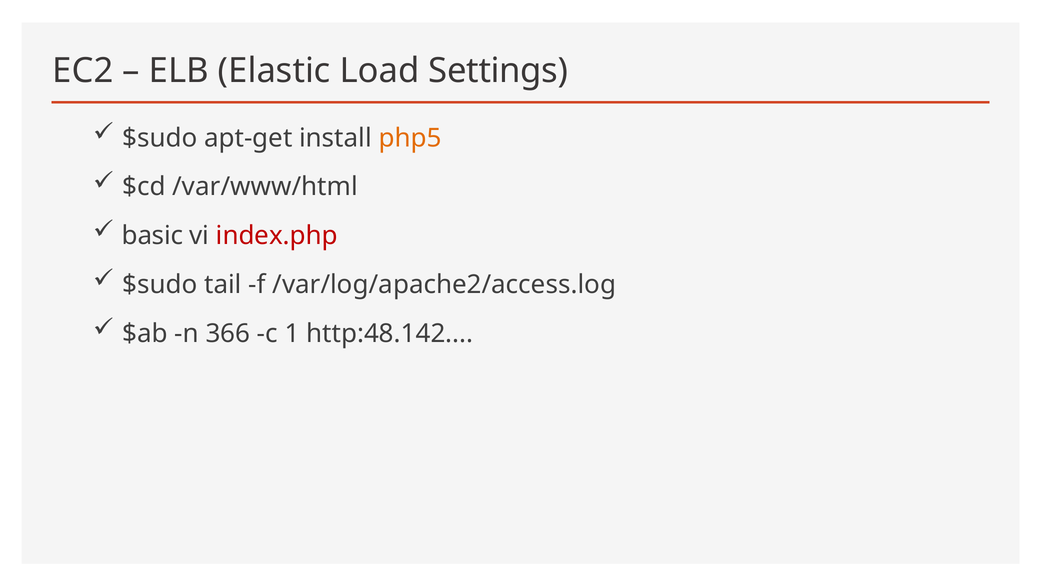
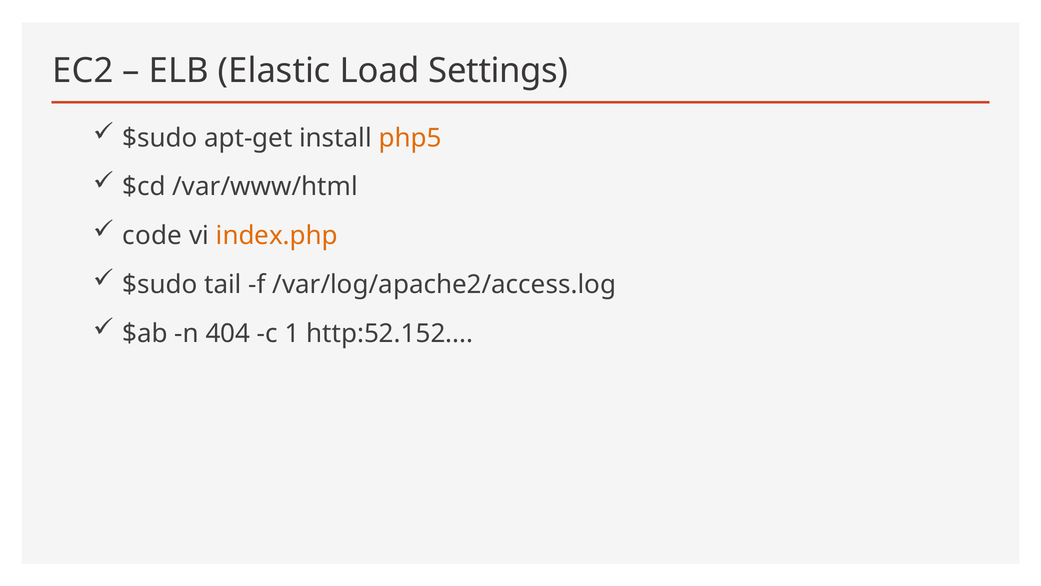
basic: basic -> code (152, 236)
index.php colour: red -> orange (277, 236)
366: 366 -> 404 (228, 333)
http:48.142: http:48.142 -> http:52.152 (390, 333)
